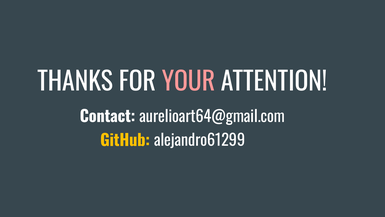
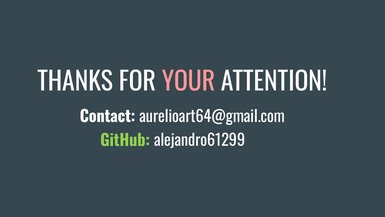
GitHub colour: yellow -> light green (125, 140)
